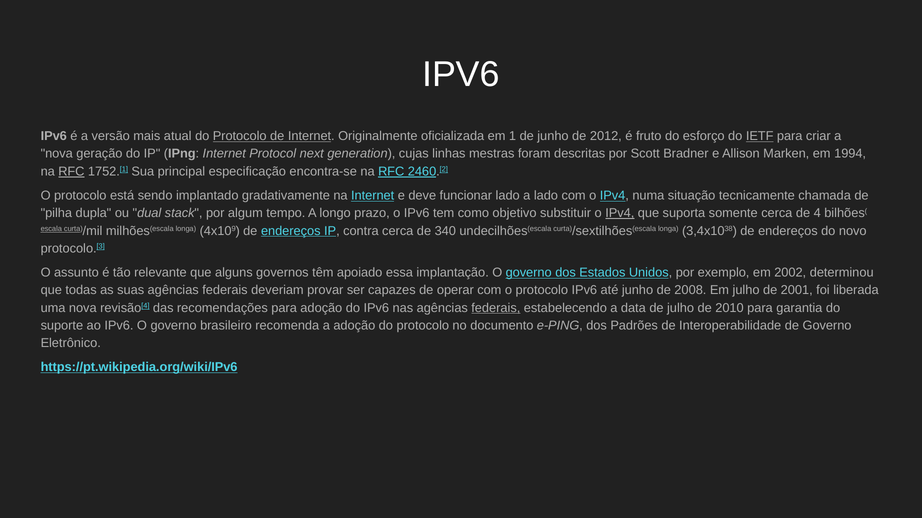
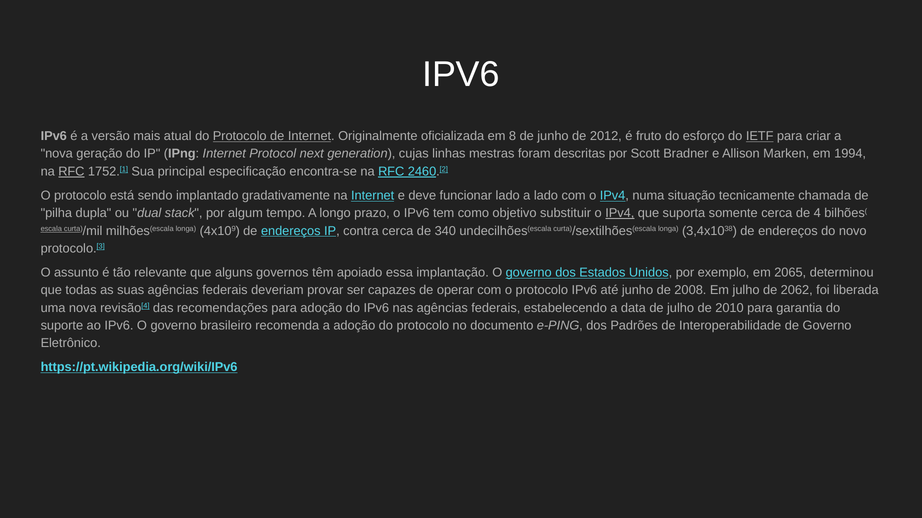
1: 1 -> 8 (512, 136)
2002: 2002 -> 2065 (790, 273)
2001: 2001 -> 2062 (797, 290)
federais underline: present -> none (496, 308)
